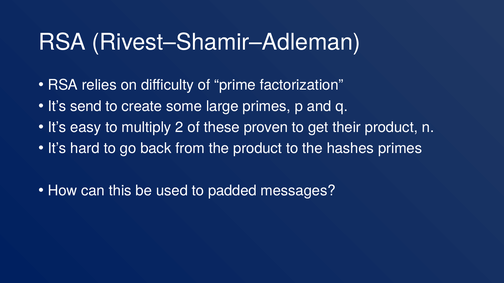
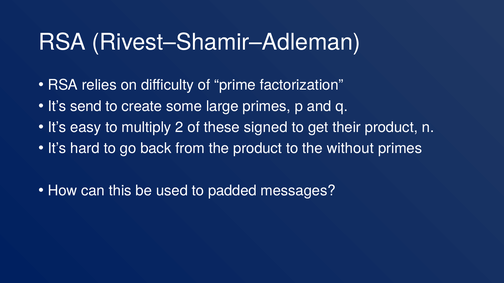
proven: proven -> signed (266, 127)
hashes: hashes -> without (350, 149)
